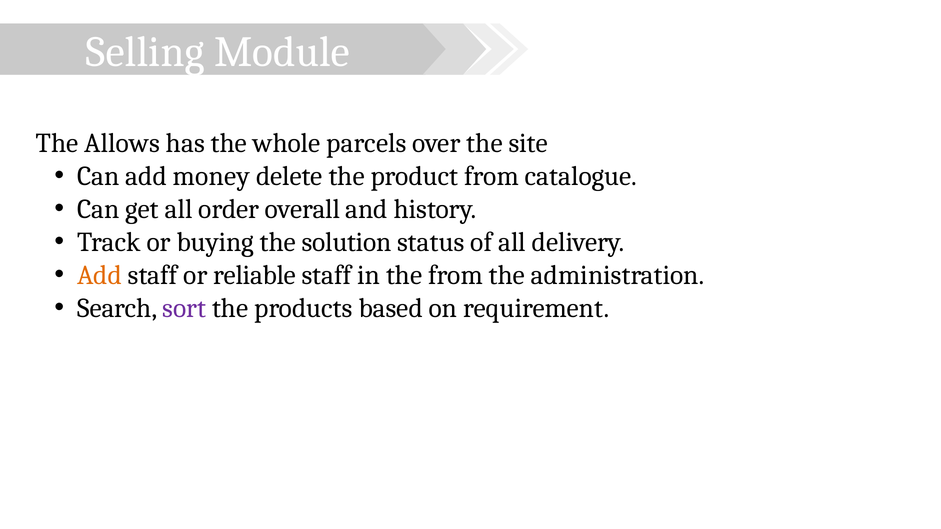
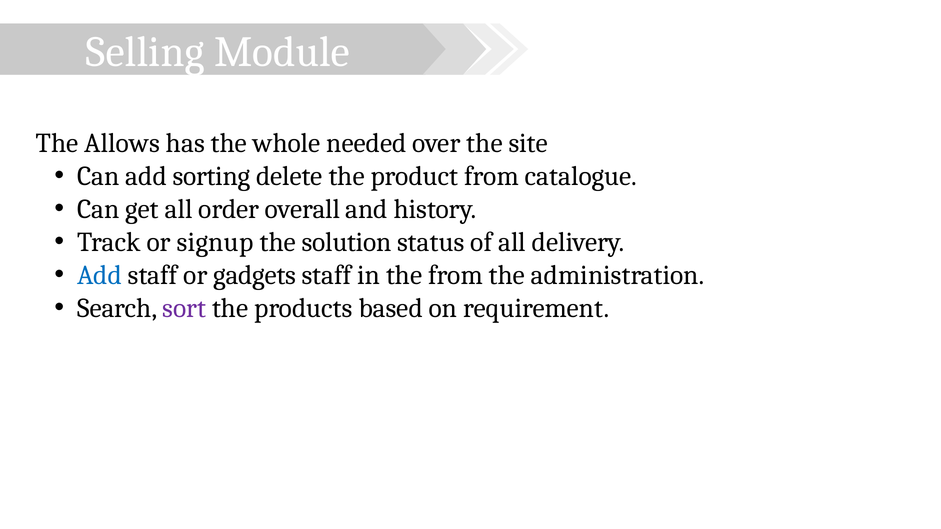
parcels: parcels -> needed (366, 143)
money: money -> sorting (212, 176)
buying: buying -> signup (215, 242)
Add colour: orange -> blue (100, 275)
reliable: reliable -> gadgets (255, 275)
